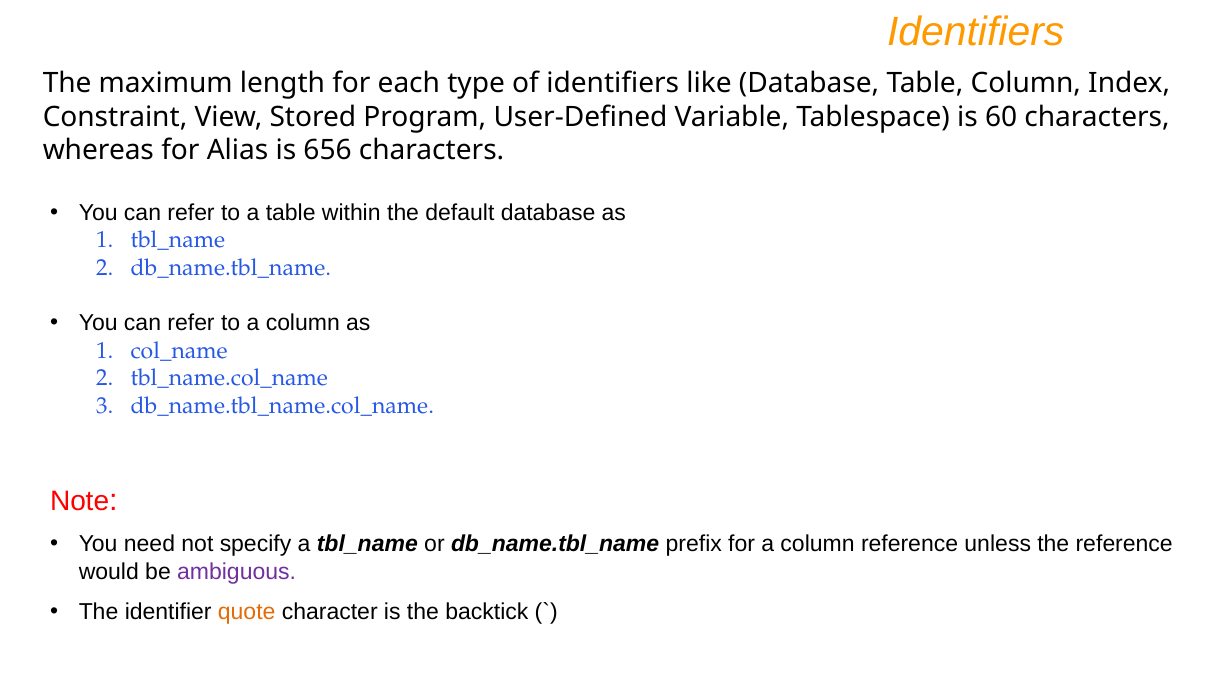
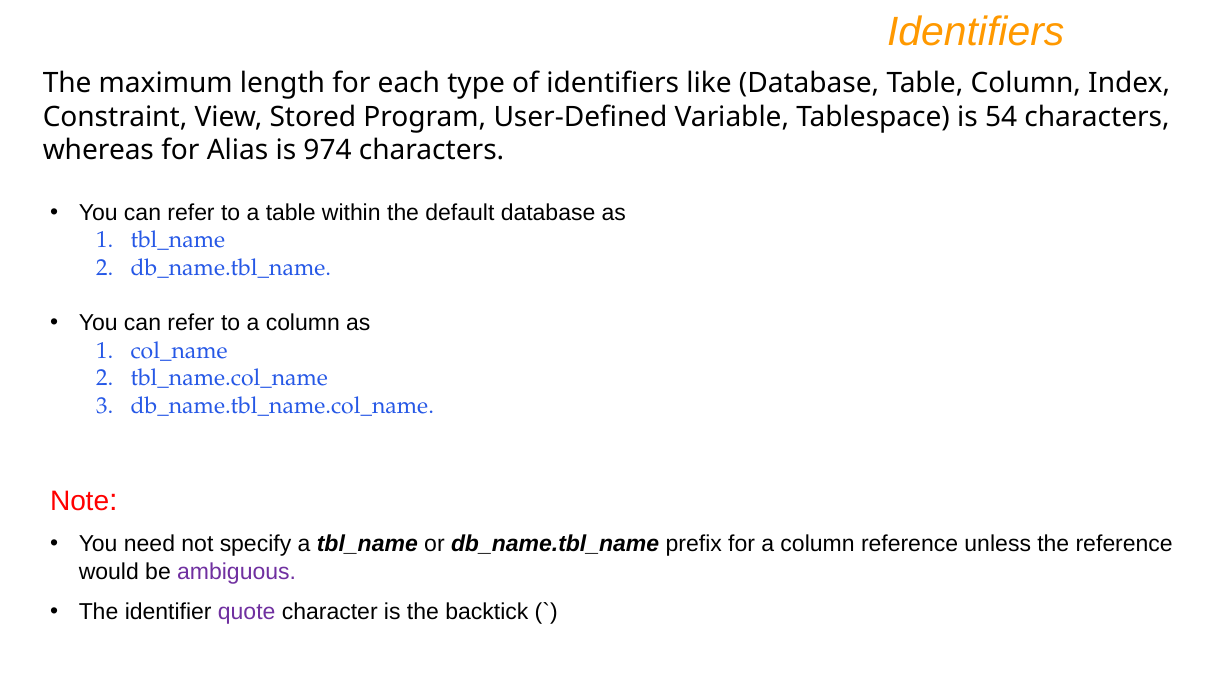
60: 60 -> 54 (1001, 117)
656: 656 -> 974 (328, 151)
quote colour: orange -> purple (247, 612)
